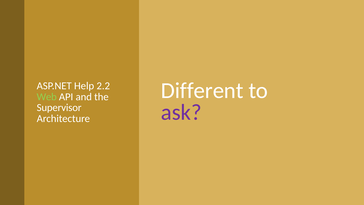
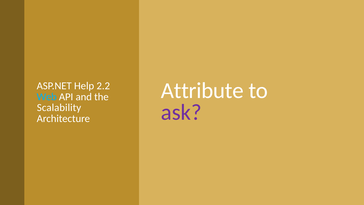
Different: Different -> Attribute (202, 90)
Web colour: light green -> light blue (47, 97)
Supervisor: Supervisor -> Scalability (59, 108)
